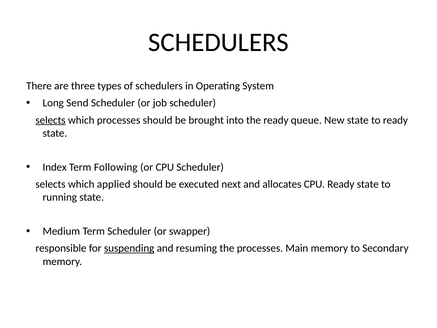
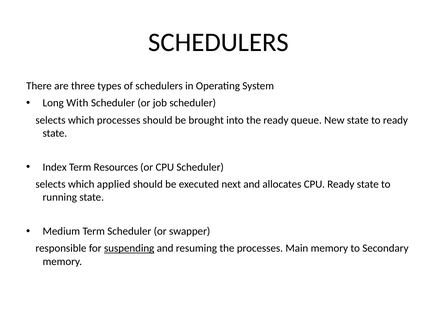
Send: Send -> With (77, 103)
selects underline: present -> none (51, 120)
Following: Following -> Resources (116, 167)
